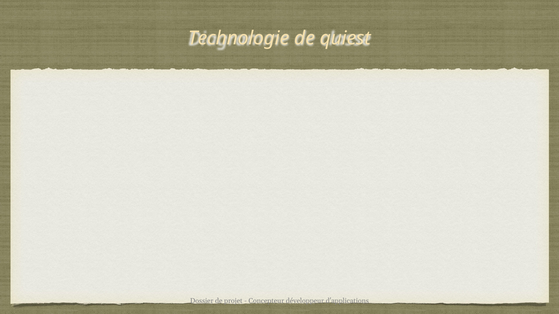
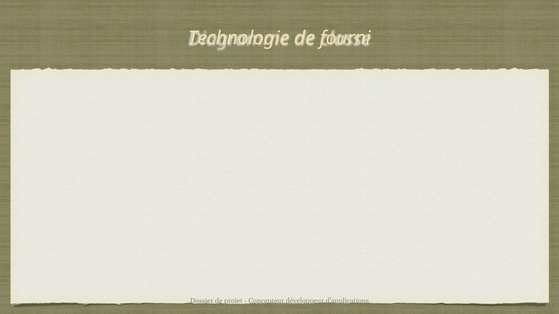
quiest: quiest -> fourni (345, 38)
